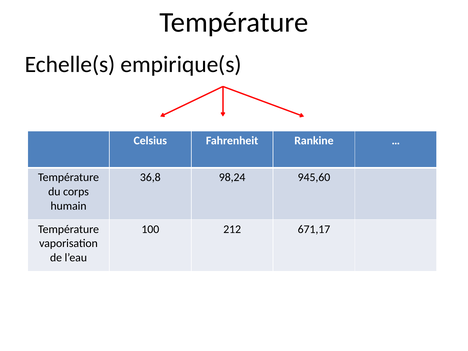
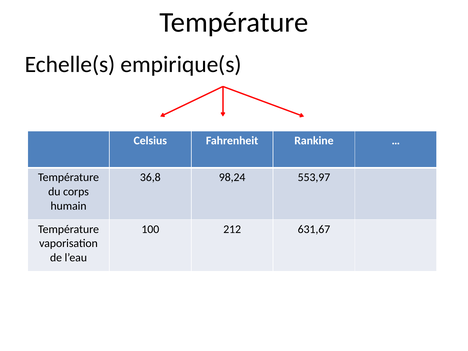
945,60: 945,60 -> 553,97 (314, 177)
671,17: 671,17 -> 631,67 (314, 229)
